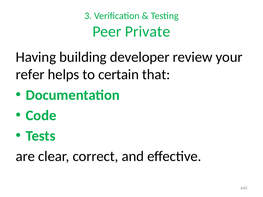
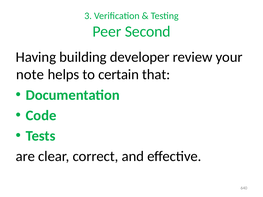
Private: Private -> Second (148, 32)
refer: refer -> note (30, 75)
